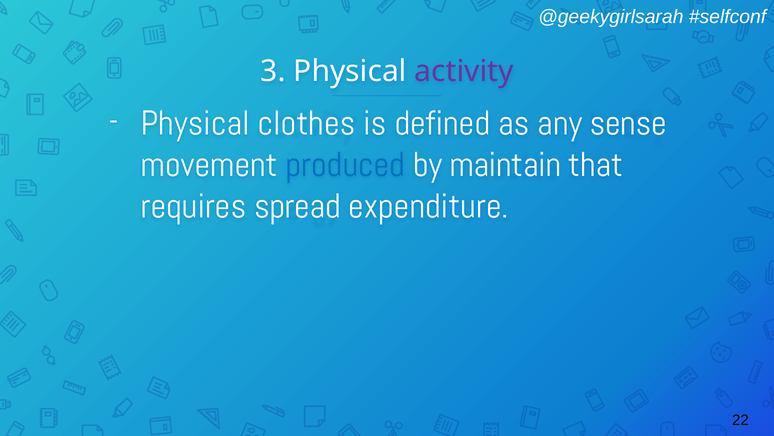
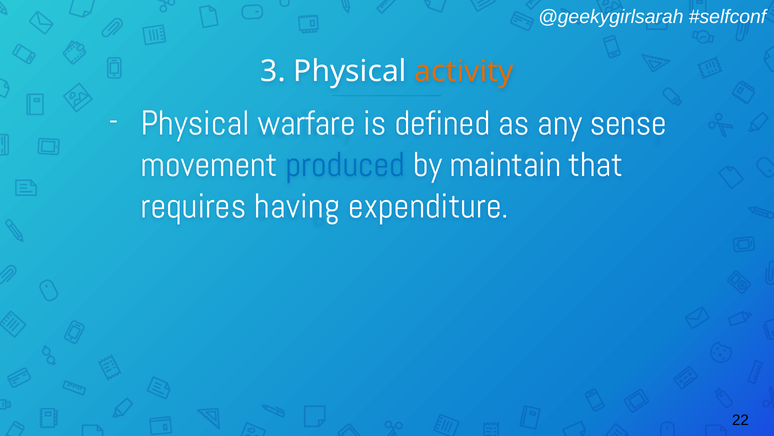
activity colour: purple -> orange (464, 71)
clothes: clothes -> warfare (307, 123)
spread: spread -> having (297, 206)
